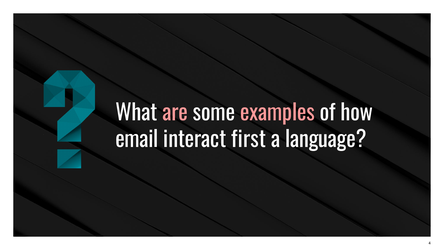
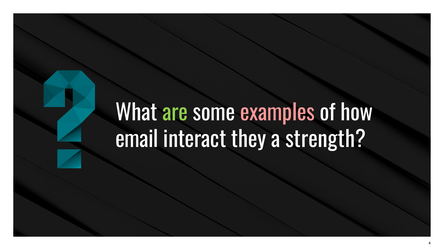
are colour: pink -> light green (175, 113)
first: first -> they (249, 140)
language: language -> strength (326, 140)
